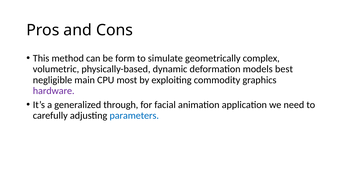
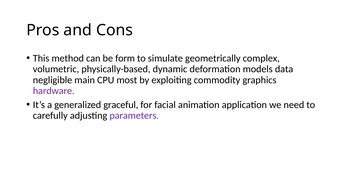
best: best -> data (284, 69)
through: through -> graceful (121, 105)
parameters colour: blue -> purple (134, 116)
